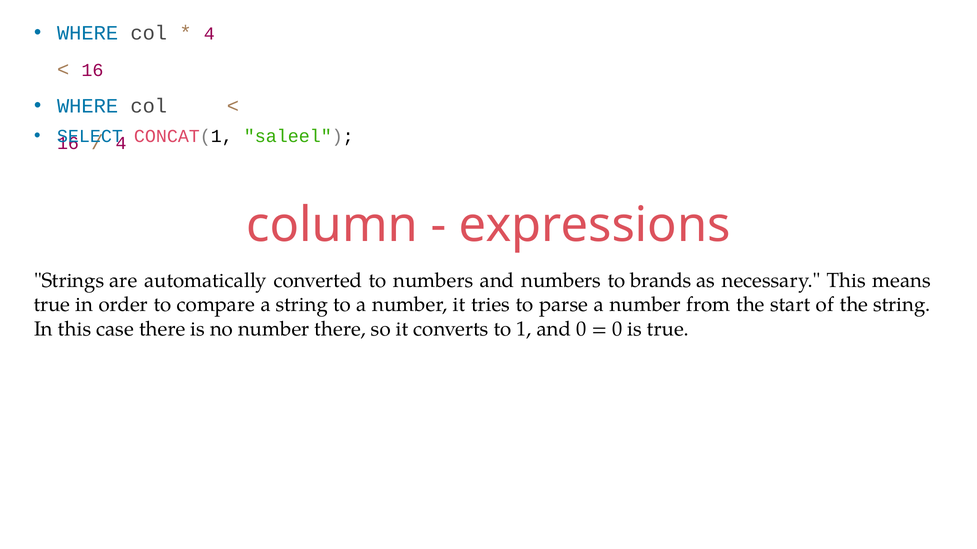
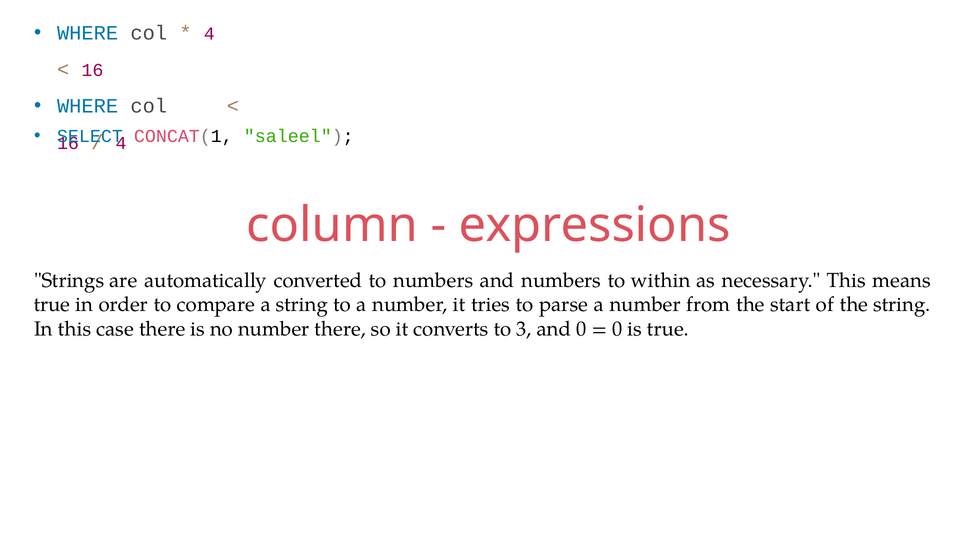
brands: brands -> within (661, 281)
1: 1 -> 3 (524, 329)
